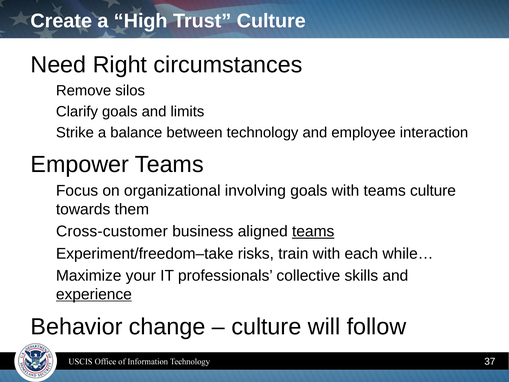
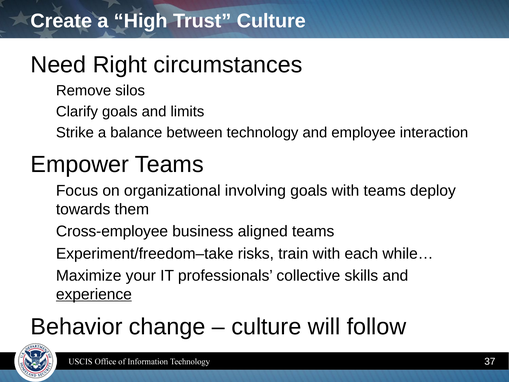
teams culture: culture -> deploy (433, 191)
Cross-customer: Cross-customer -> Cross-employee (112, 231)
teams underline: present -> none (313, 231)
